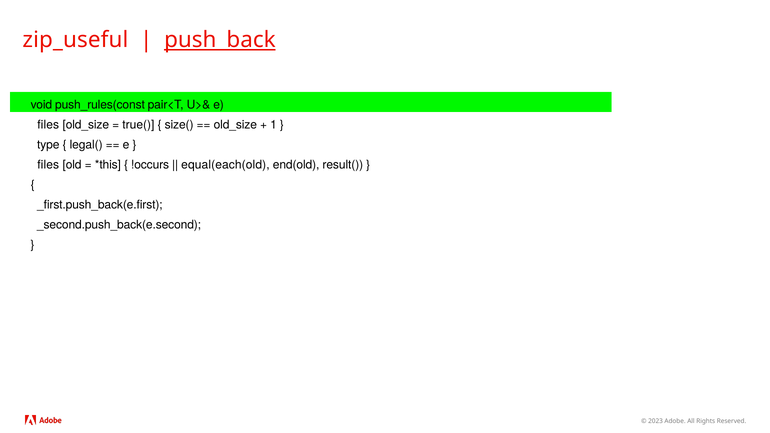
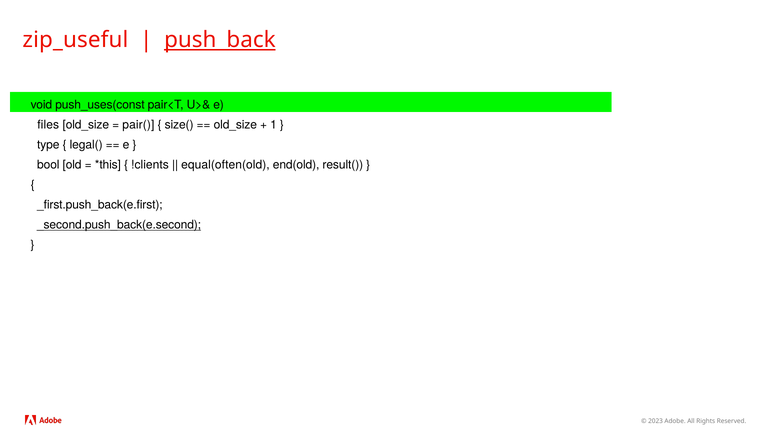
push_rules(const: push_rules(const -> push_uses(const (100, 105)
true(: true( -> pair( (137, 125)
files: files -> bool (48, 165)
!occurs: !occurs -> !clients (150, 165)
equal(each(old: equal(each(old -> equal(often(old (225, 165)
_second.push_back(e.second underline: none -> present (119, 225)
